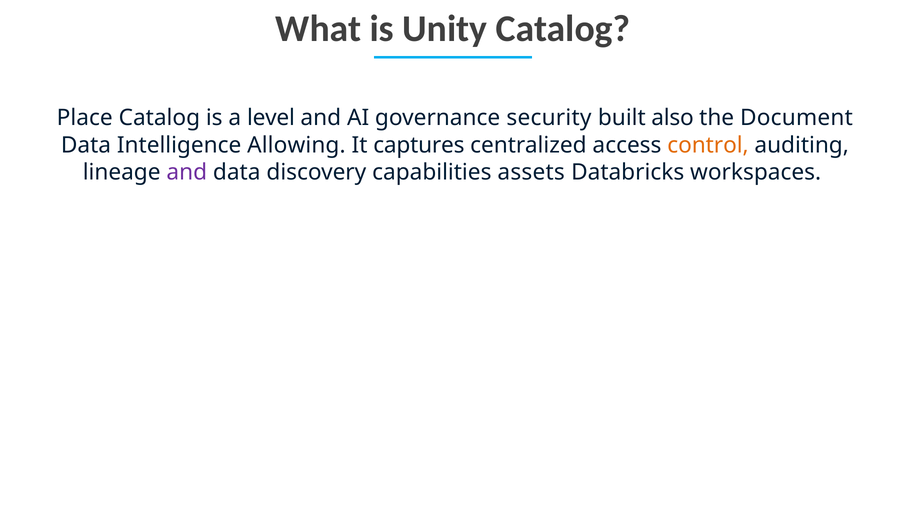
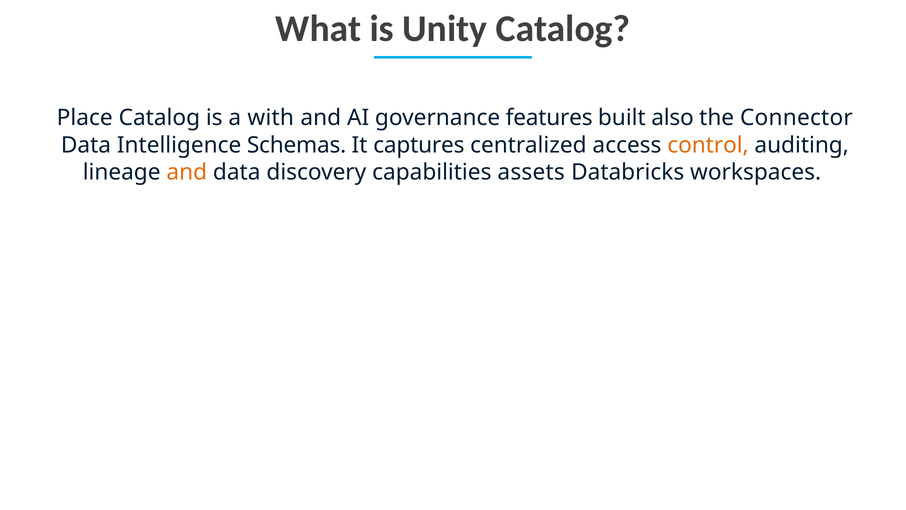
level: level -> with (271, 118)
security: security -> features (549, 118)
Document: Document -> Connector (796, 118)
Allowing: Allowing -> Schemas (297, 145)
and colour: purple -> orange (187, 172)
